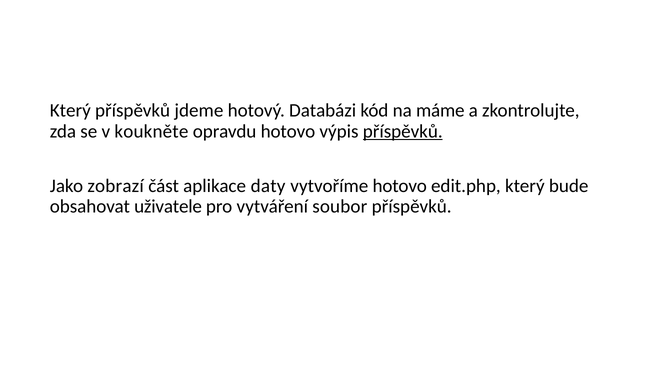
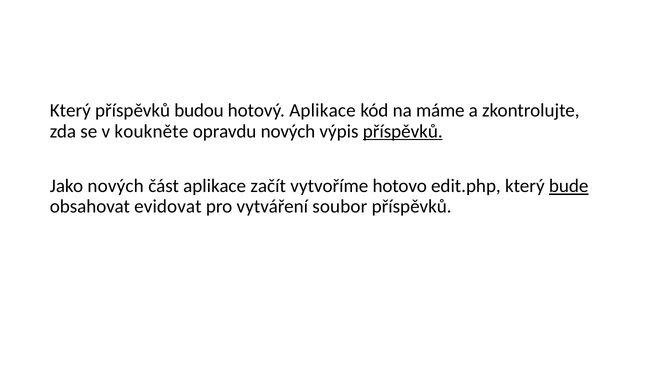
jdeme: jdeme -> budou (199, 111)
hotový Databázi: Databázi -> Aplikace (322, 111)
opravdu hotovo: hotovo -> nových (288, 131)
Jako zobrazí: zobrazí -> nových (116, 186)
daty: daty -> začít (268, 186)
bude underline: none -> present (569, 186)
uživatele: uživatele -> evidovat (168, 207)
